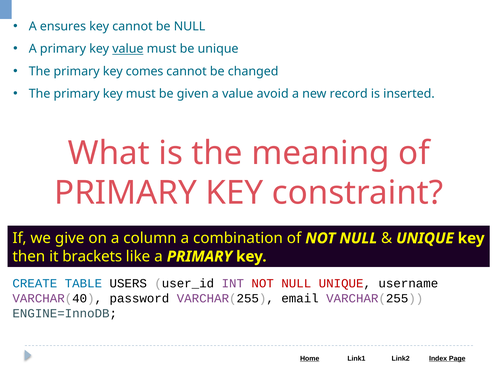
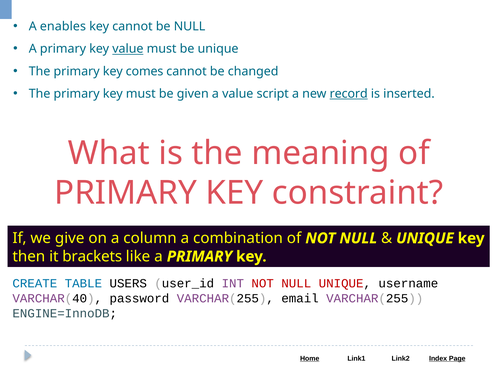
ensures: ensures -> enables (63, 27)
avoid: avoid -> script (273, 94)
record underline: none -> present (349, 94)
